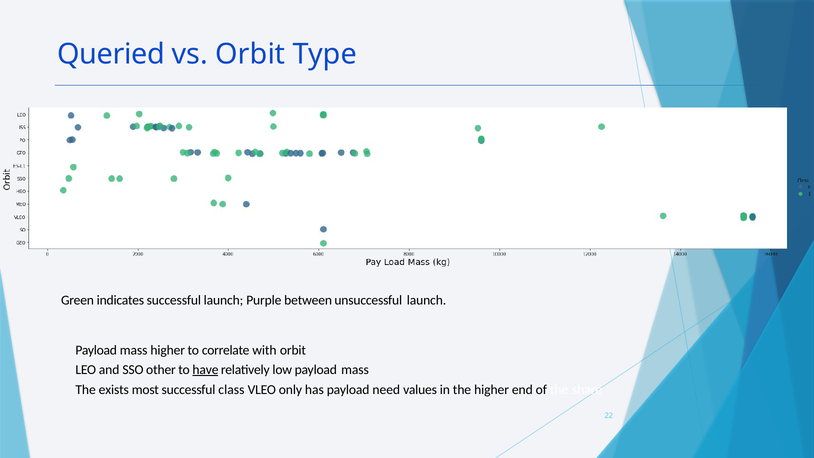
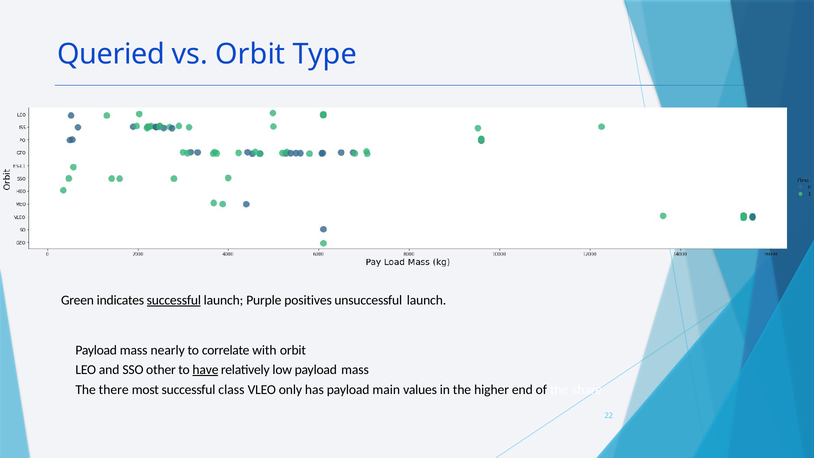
successful underline: none -> present (174, 300)
between: between -> positives (308, 300)
mass higher: higher -> nearly (168, 350)
exists: exists -> there (114, 389)
need: need -> main (386, 389)
